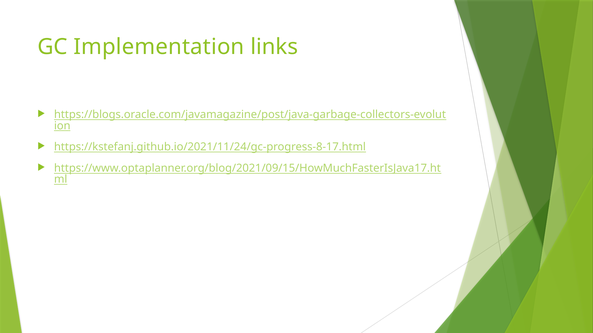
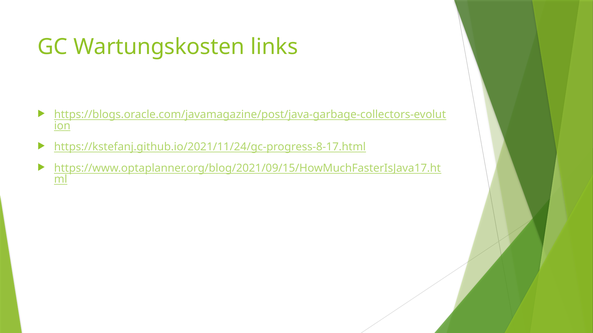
Implementation: Implementation -> Wartungskosten (159, 47)
